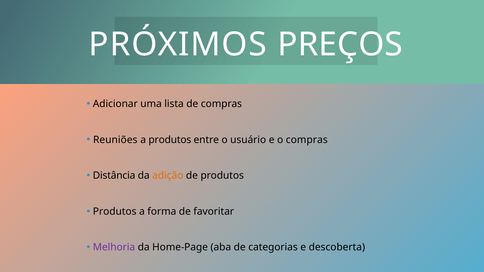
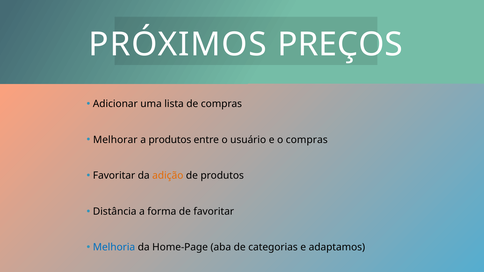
Reuniões: Reuniões -> Melhorar (115, 140)
Distância: Distância -> Favoritar (114, 176)
Produtos: Produtos -> Distância (115, 212)
Melhoria colour: purple -> blue (114, 248)
descoberta: descoberta -> adaptamos (337, 248)
